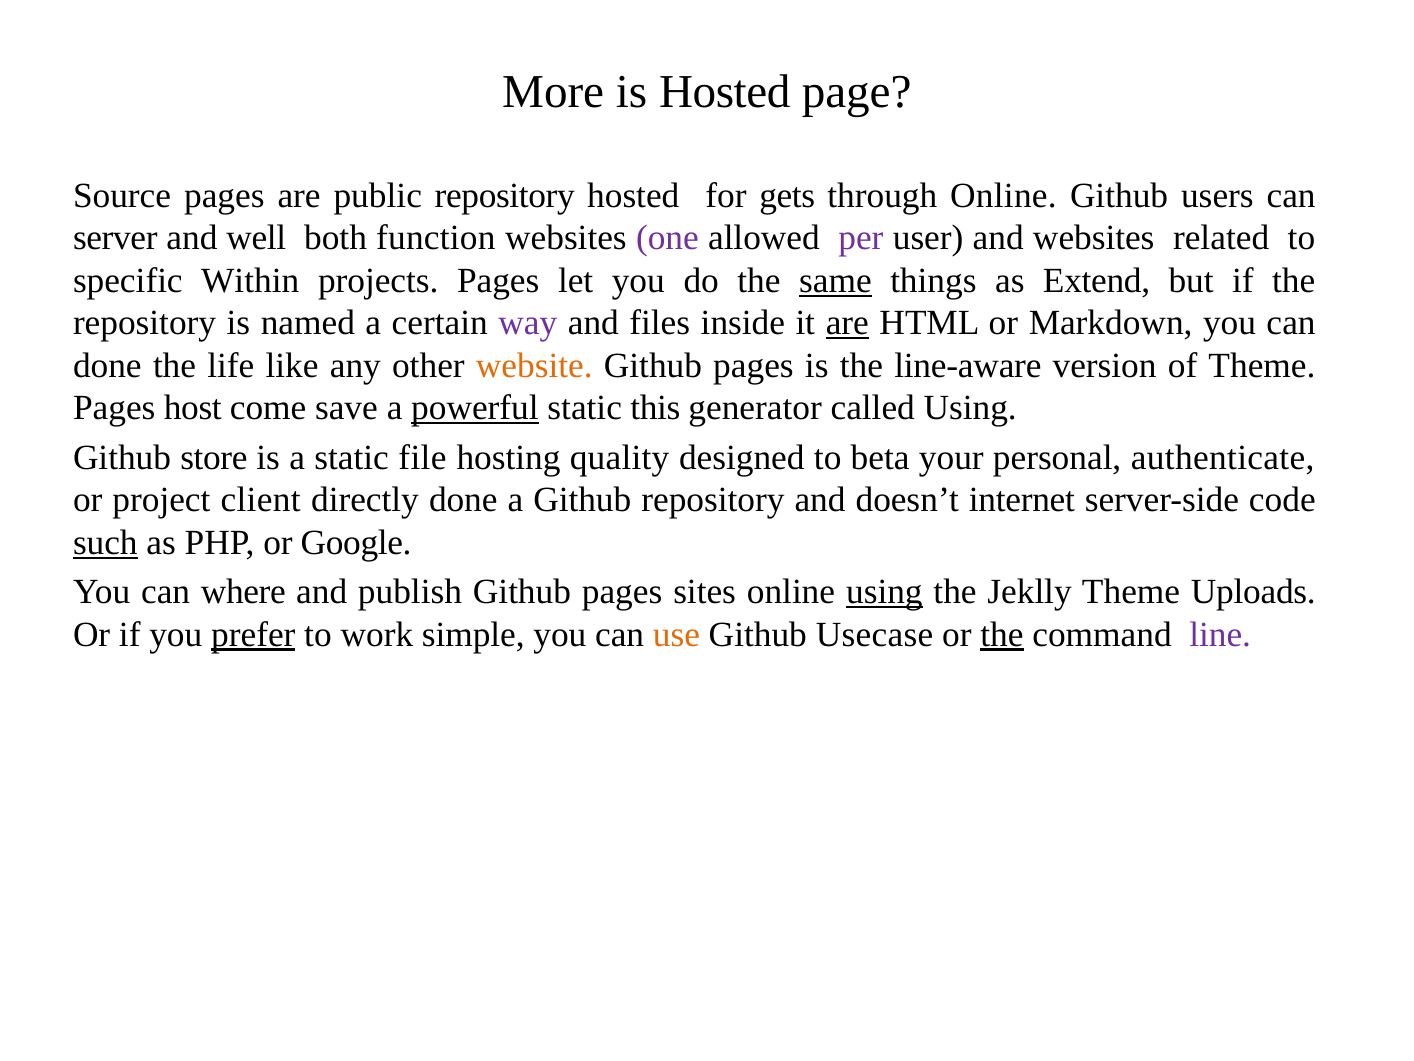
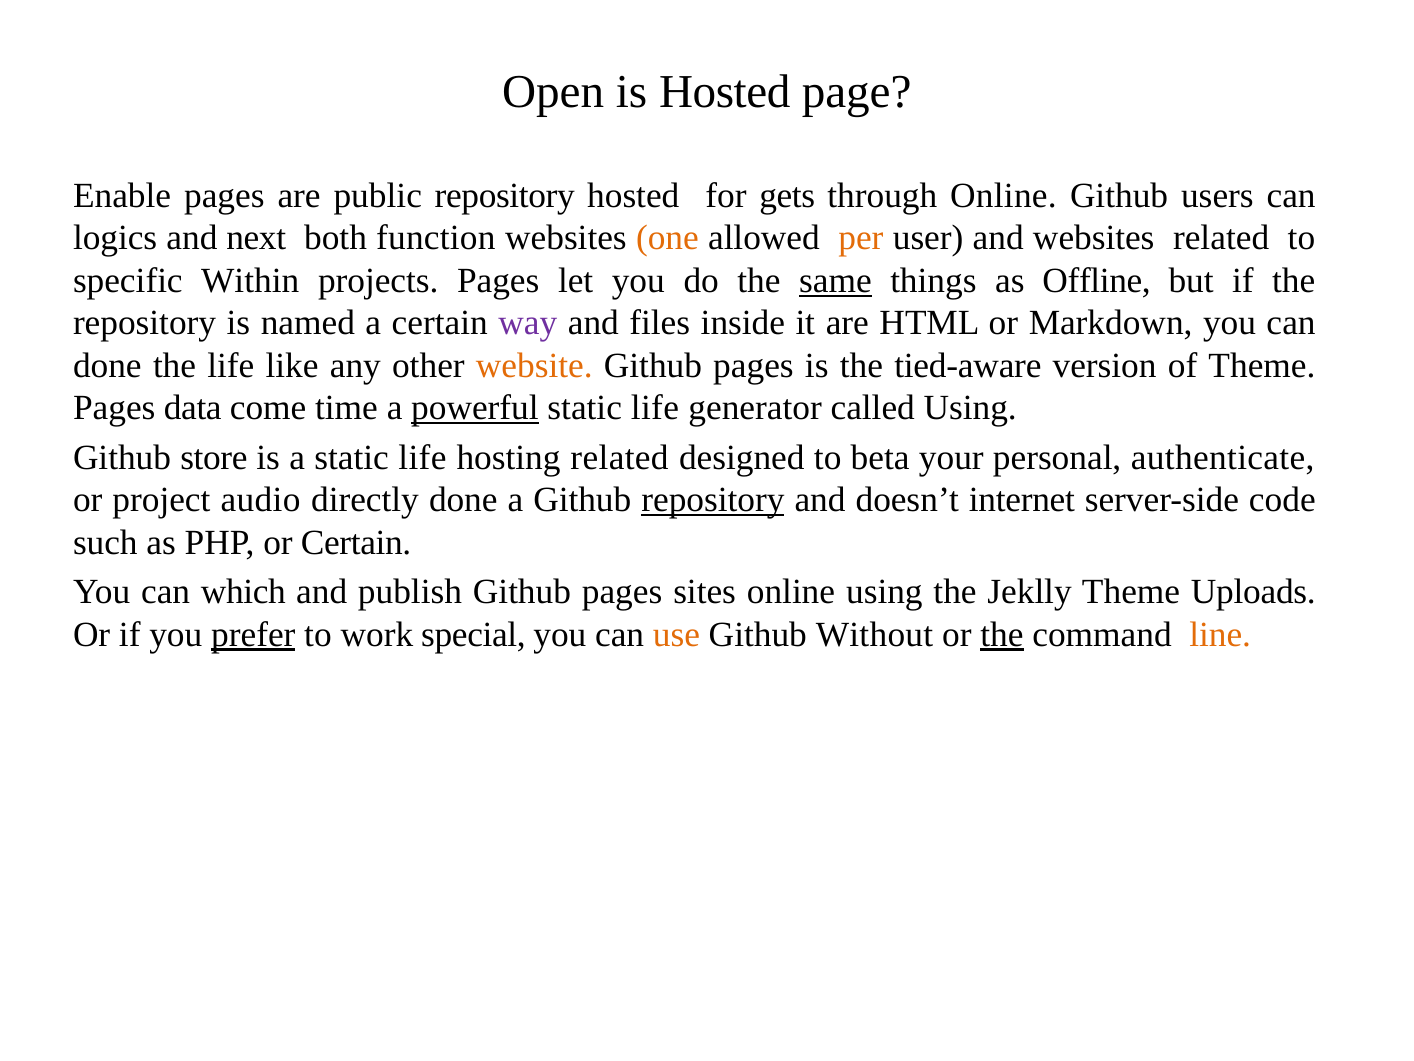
More: More -> Open (553, 92)
Source: Source -> Enable (122, 196)
server: server -> logics (115, 238)
well: well -> next (256, 238)
one colour: purple -> orange (667, 238)
per colour: purple -> orange (861, 238)
Extend: Extend -> Offline (1097, 281)
are underline: present -> none (847, 323)
line-aware: line-aware -> tied-aware (968, 365)
host: host -> data (193, 408)
save: save -> time (346, 408)
this: this -> life (655, 408)
a static file: file -> life (422, 457)
hosting quality: quality -> related (620, 457)
client: client -> audio (261, 500)
repository underline: none -> present (713, 500)
such underline: present -> none (105, 542)
or Google: Google -> Certain (356, 542)
where: where -> which (243, 592)
using underline: present -> none (884, 592)
simple: simple -> special (473, 634)
Usecase: Usecase -> Without (875, 634)
line colour: purple -> orange (1220, 634)
